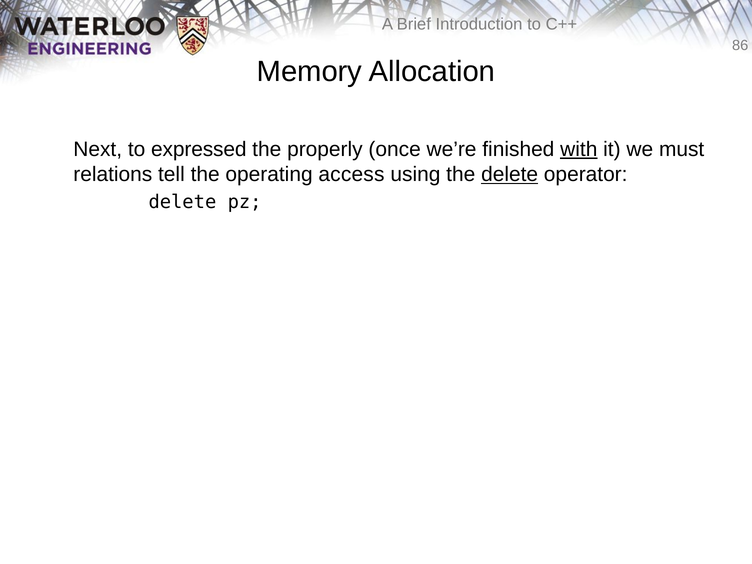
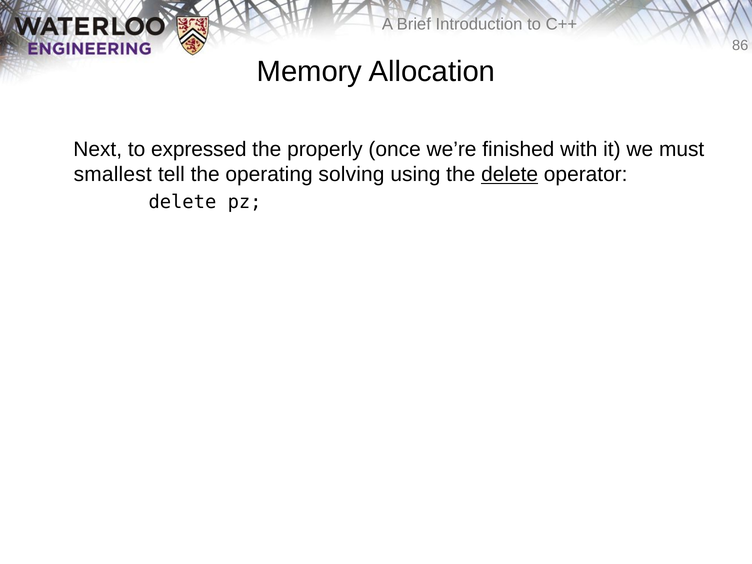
with underline: present -> none (579, 149)
relations: relations -> smallest (113, 174)
access: access -> solving (351, 174)
